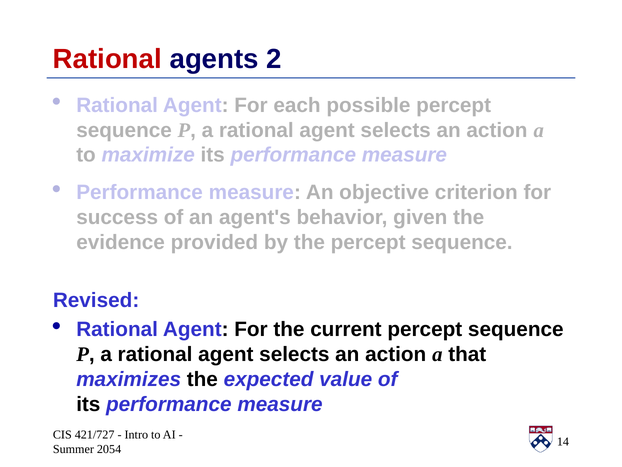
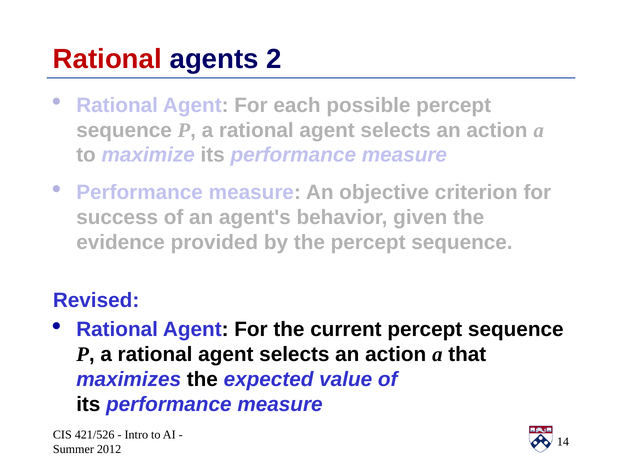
421/727: 421/727 -> 421/526 (95, 434)
2054: 2054 -> 2012 (109, 449)
